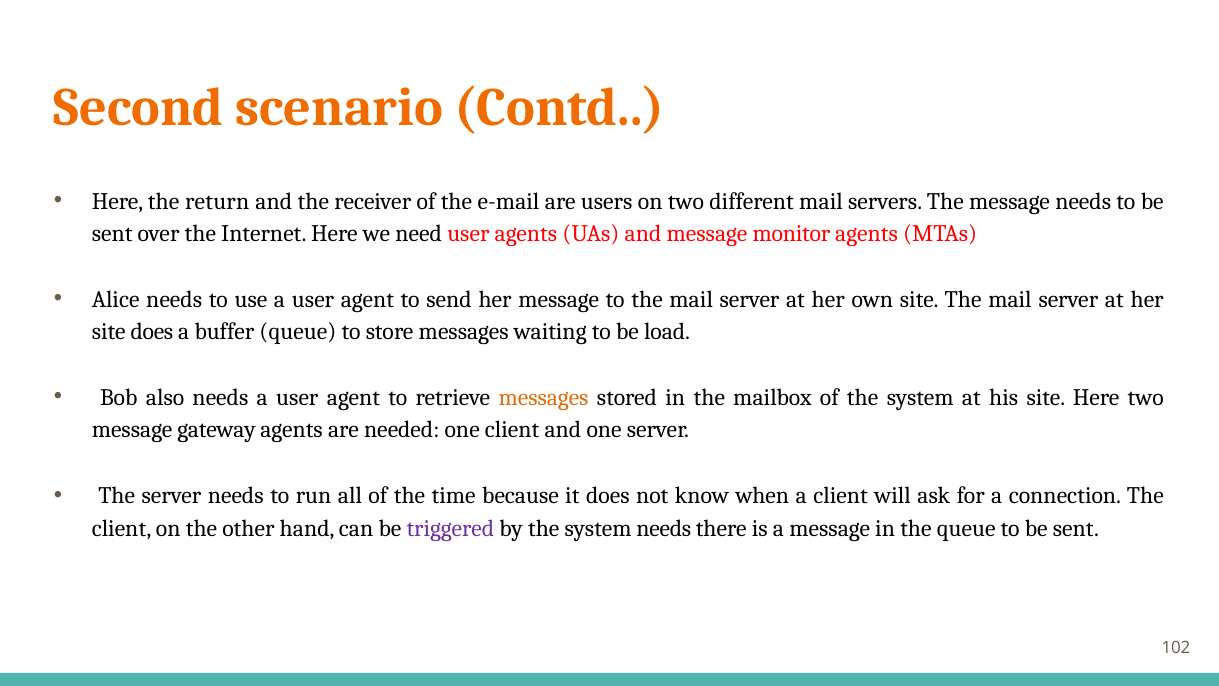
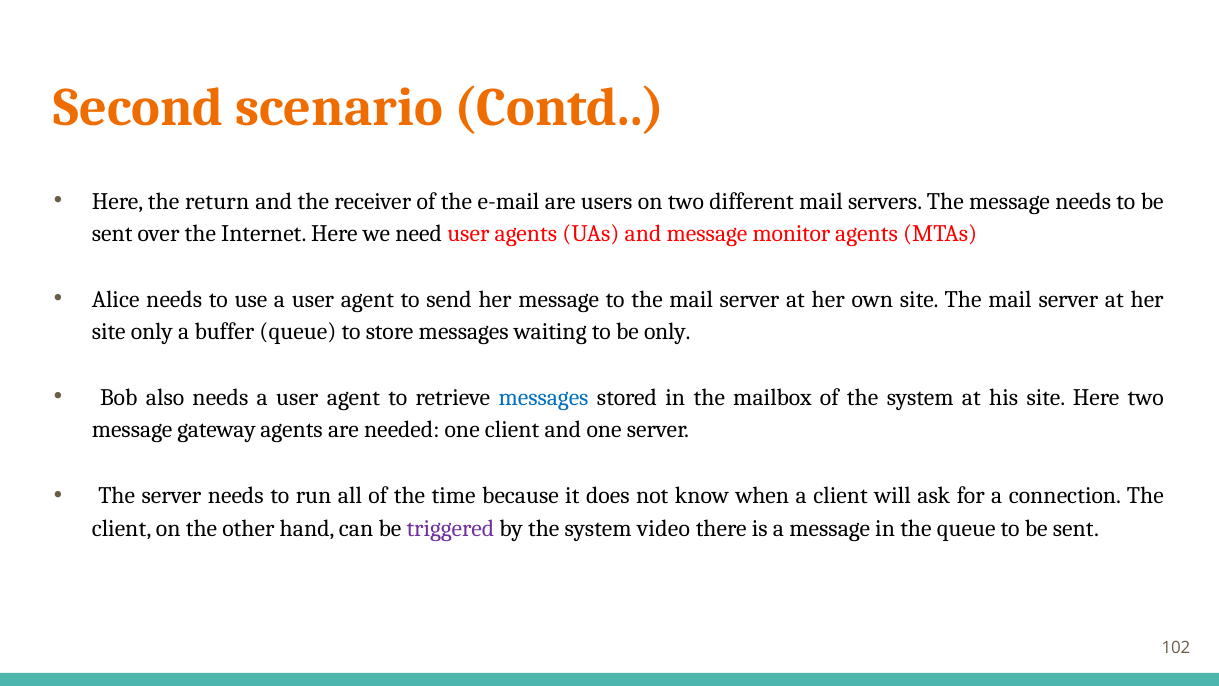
site does: does -> only (152, 332)
be load: load -> only (667, 332)
messages colour: orange -> blue (544, 397)
system needs: needs -> video (664, 528)
